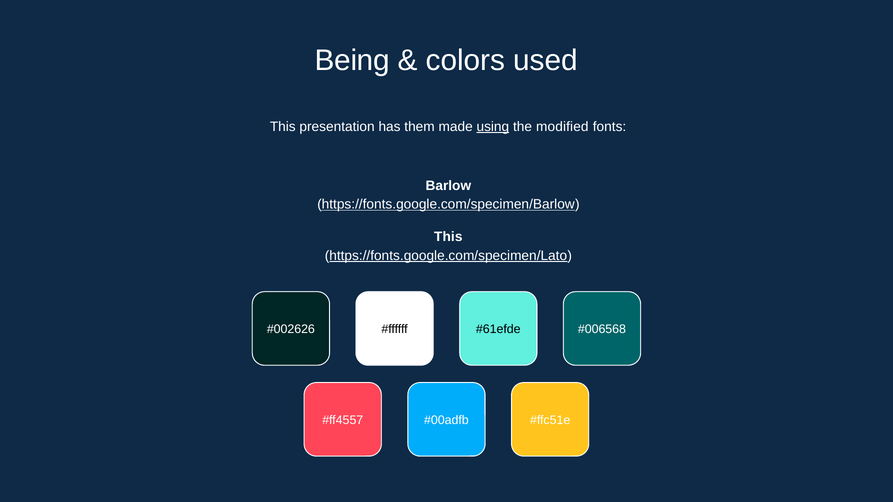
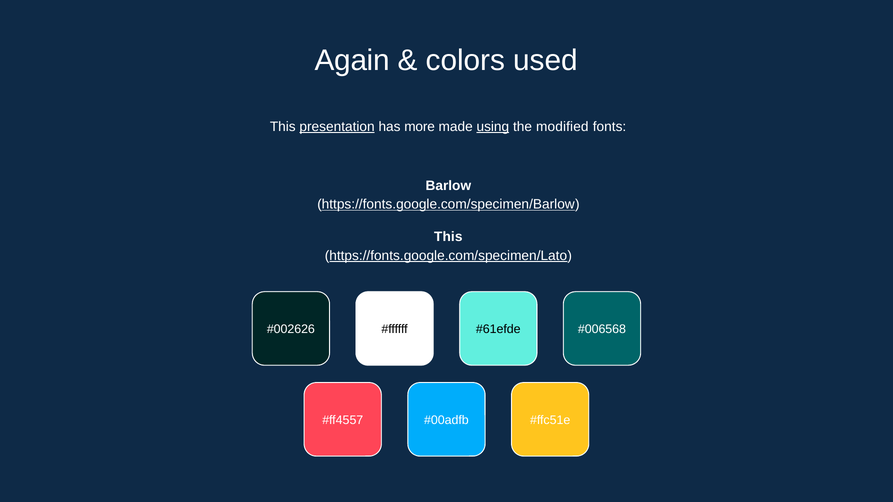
Being: Being -> Again (352, 61)
presentation underline: none -> present (337, 127)
them: them -> more (420, 127)
